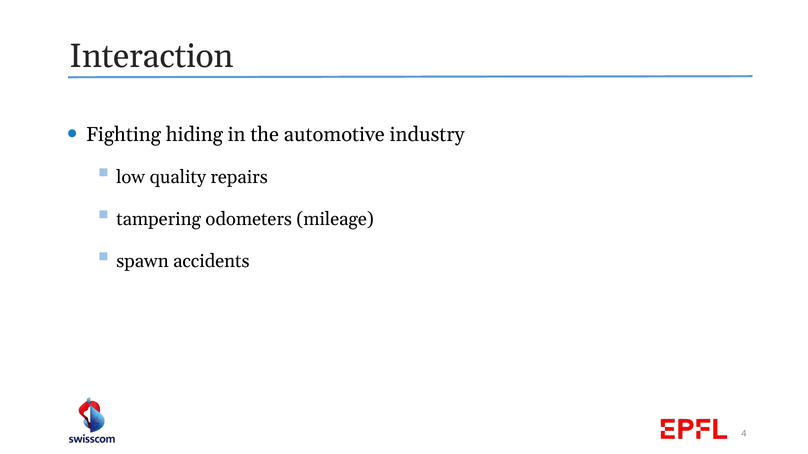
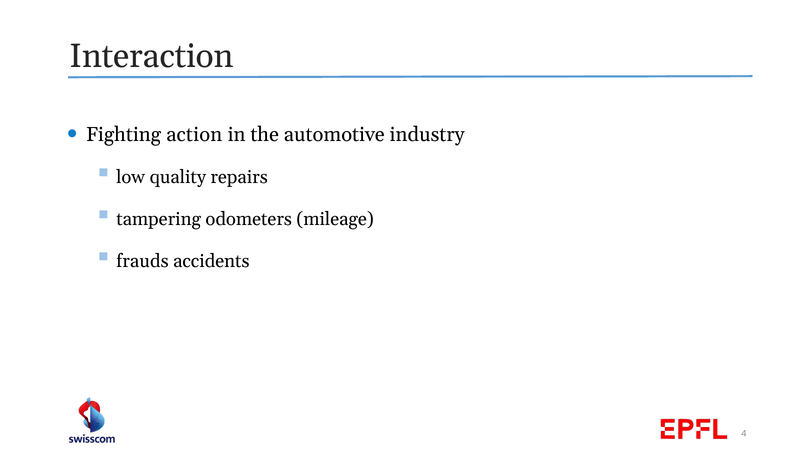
hiding: hiding -> action (194, 135)
spawn: spawn -> frauds (142, 262)
